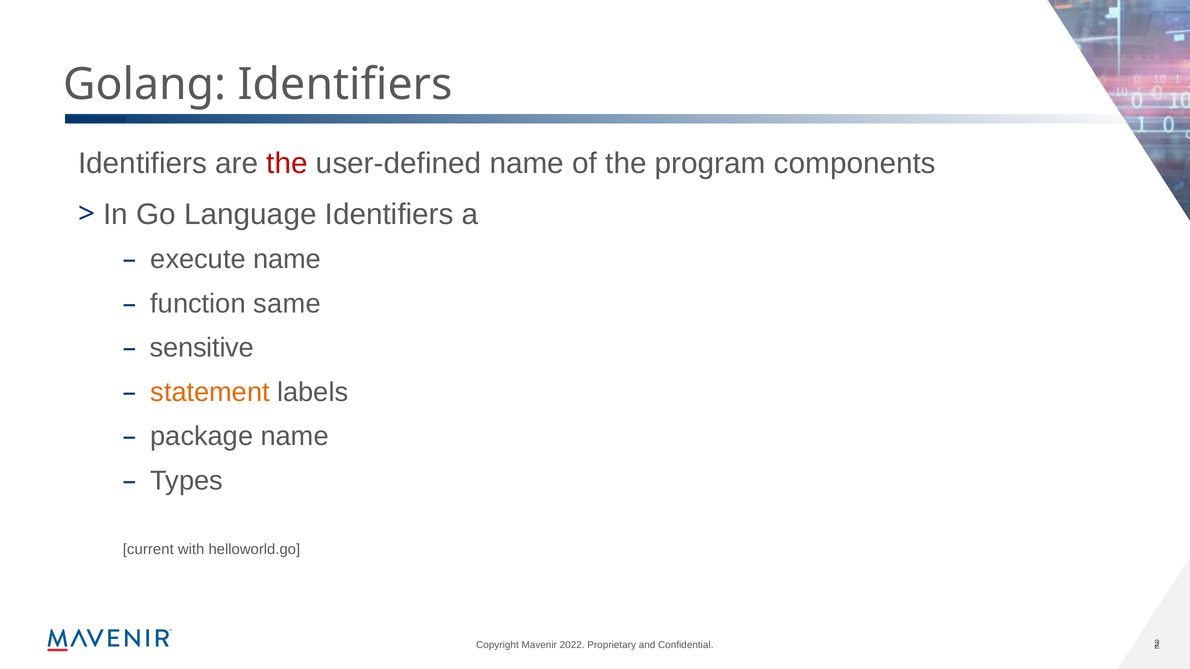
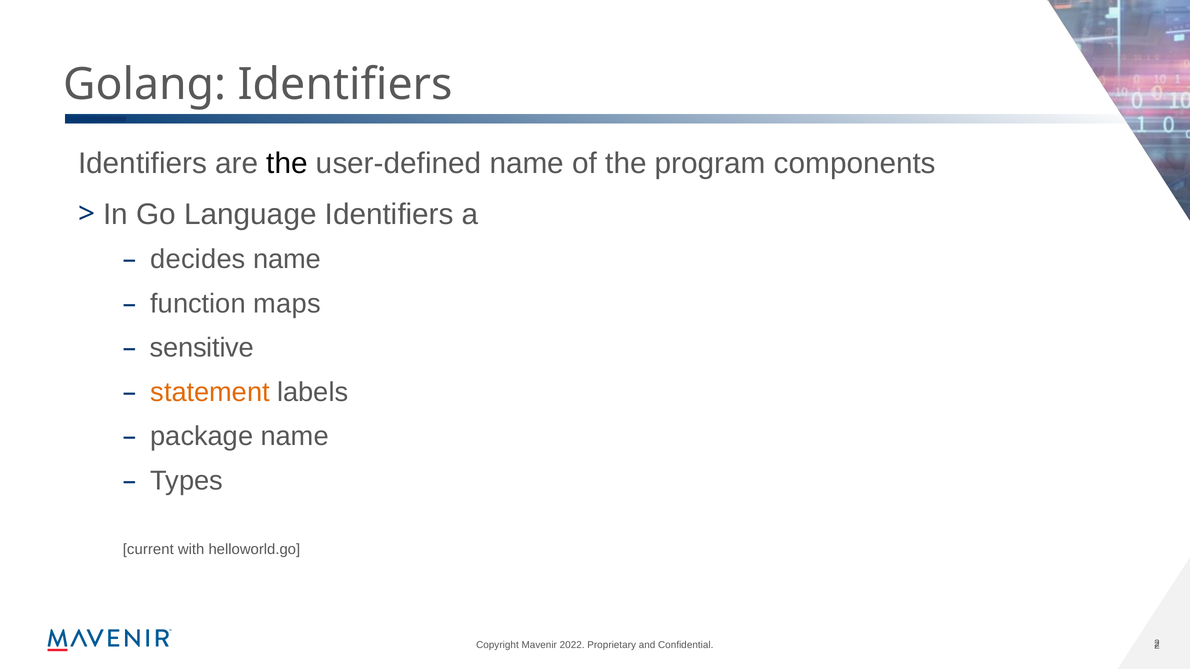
the colour: red -> black (287, 164)
execute: execute -> decides (198, 259)
same: same -> maps (287, 304)
